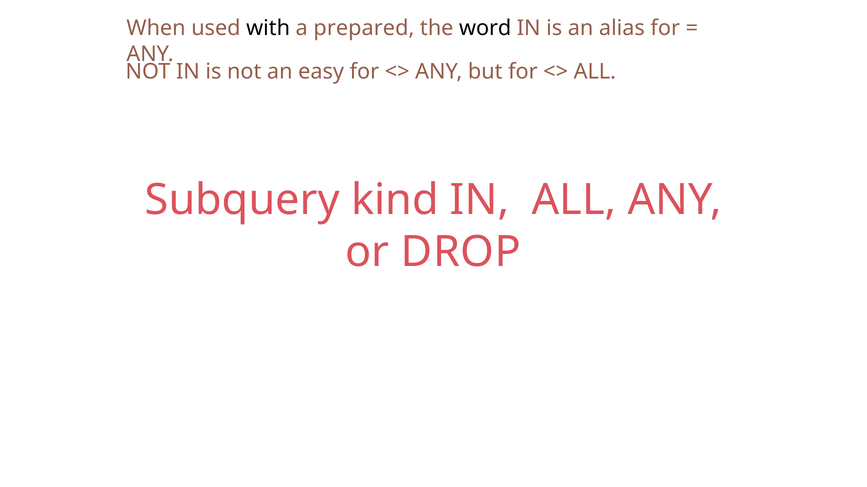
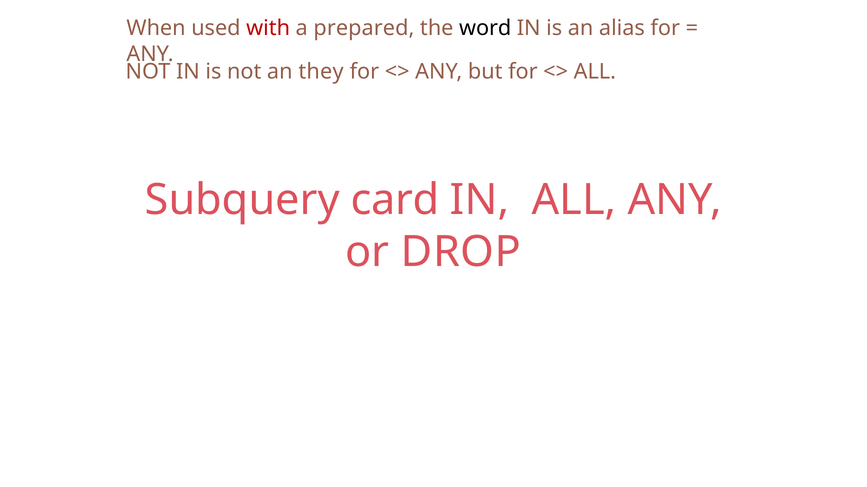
with colour: black -> red (268, 28)
easy: easy -> they (321, 72)
kind: kind -> card (395, 200)
